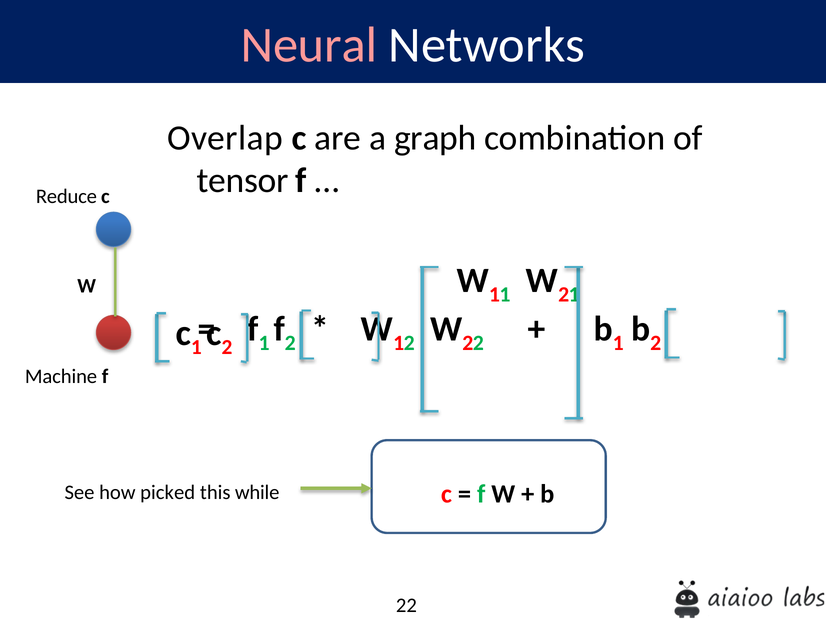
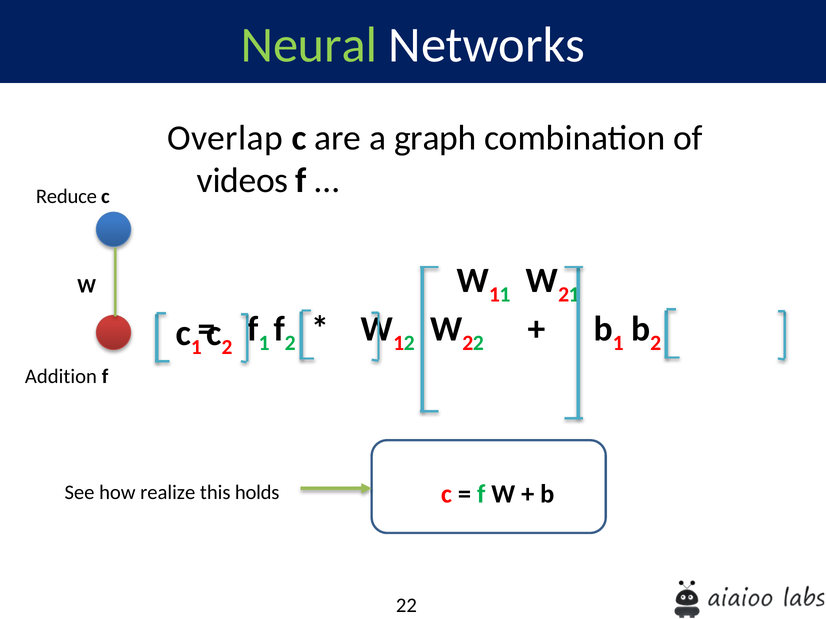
Neural colour: pink -> light green (309, 45)
tensor: tensor -> videos (243, 181)
Machine: Machine -> Addition (61, 377)
picked: picked -> realize (168, 493)
while: while -> holds (257, 493)
